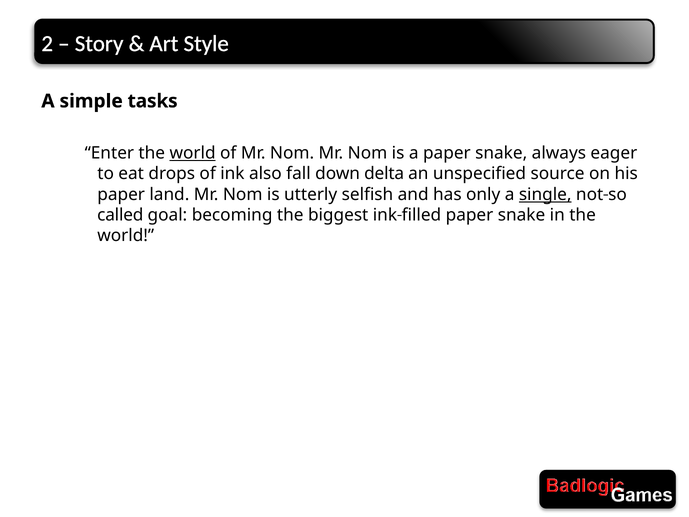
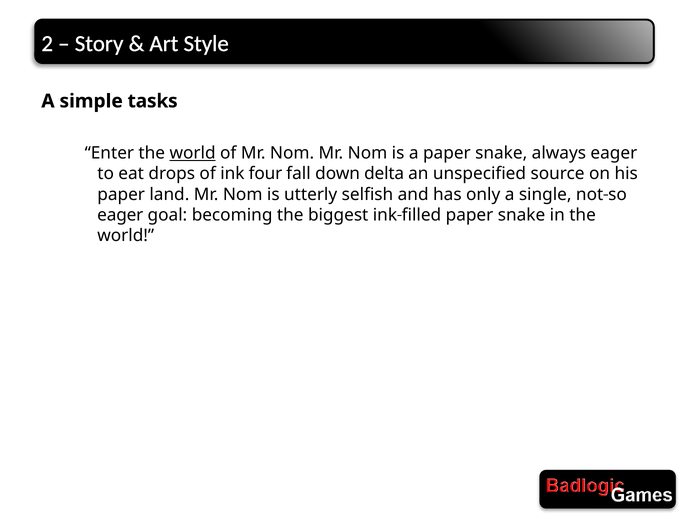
also: also -> four (265, 174)
single underline: present -> none (545, 194)
called: called -> eager (120, 215)
